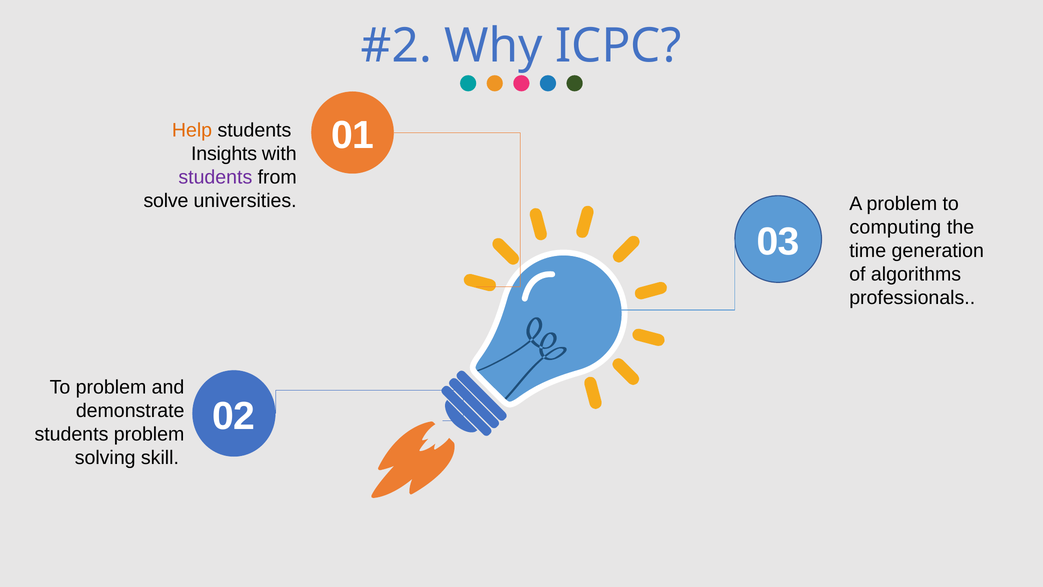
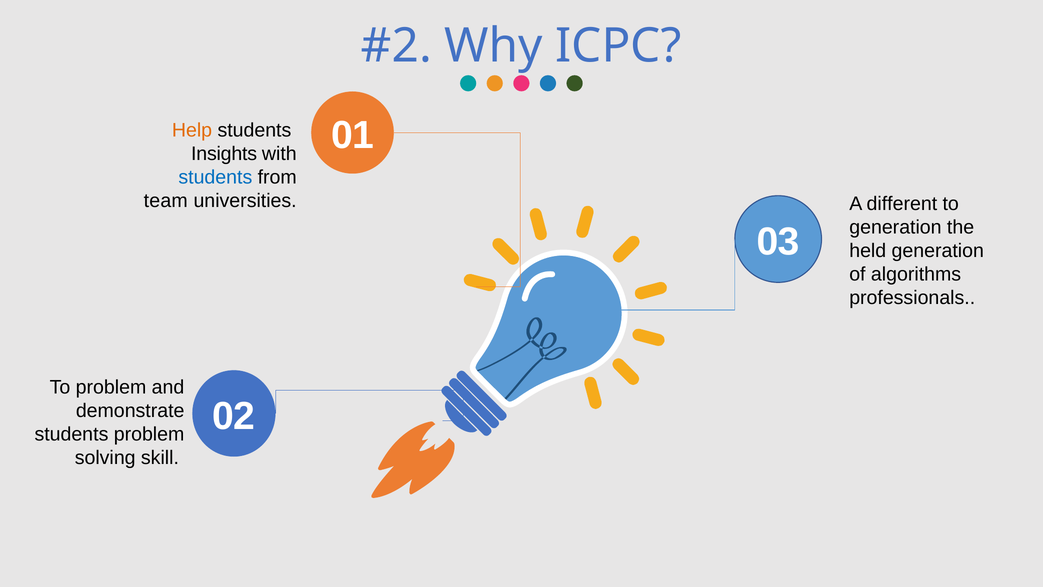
students colour: purple -> blue (215, 177)
solve: solve -> team (166, 201)
A problem: problem -> different (902, 204)
computing: computing -> generation (895, 227)
time: time -> held (868, 251)
